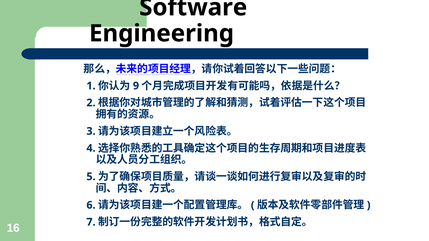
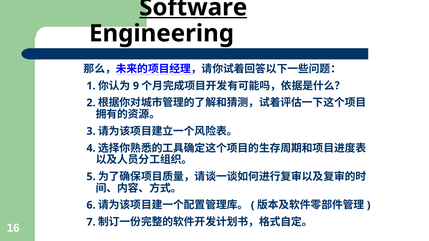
Software underline: none -> present (193, 7)
